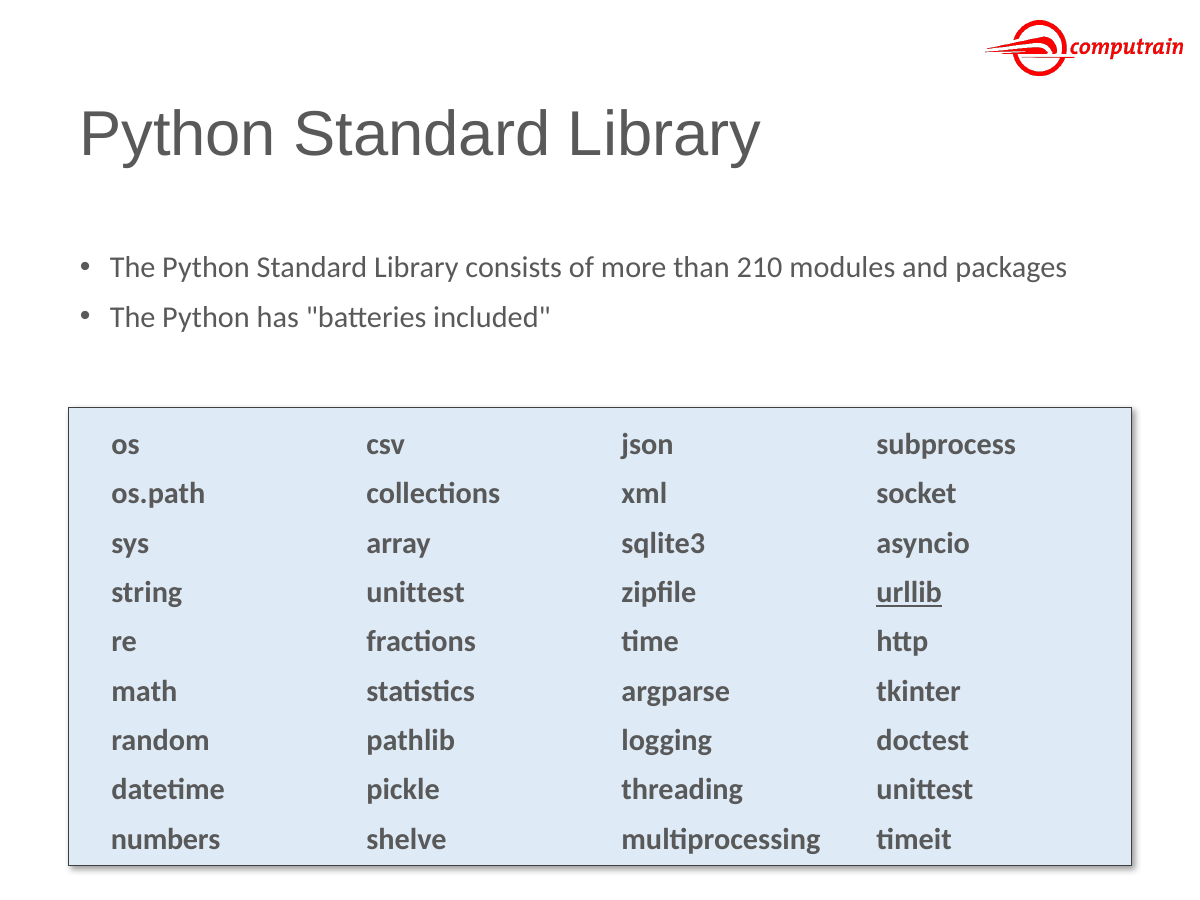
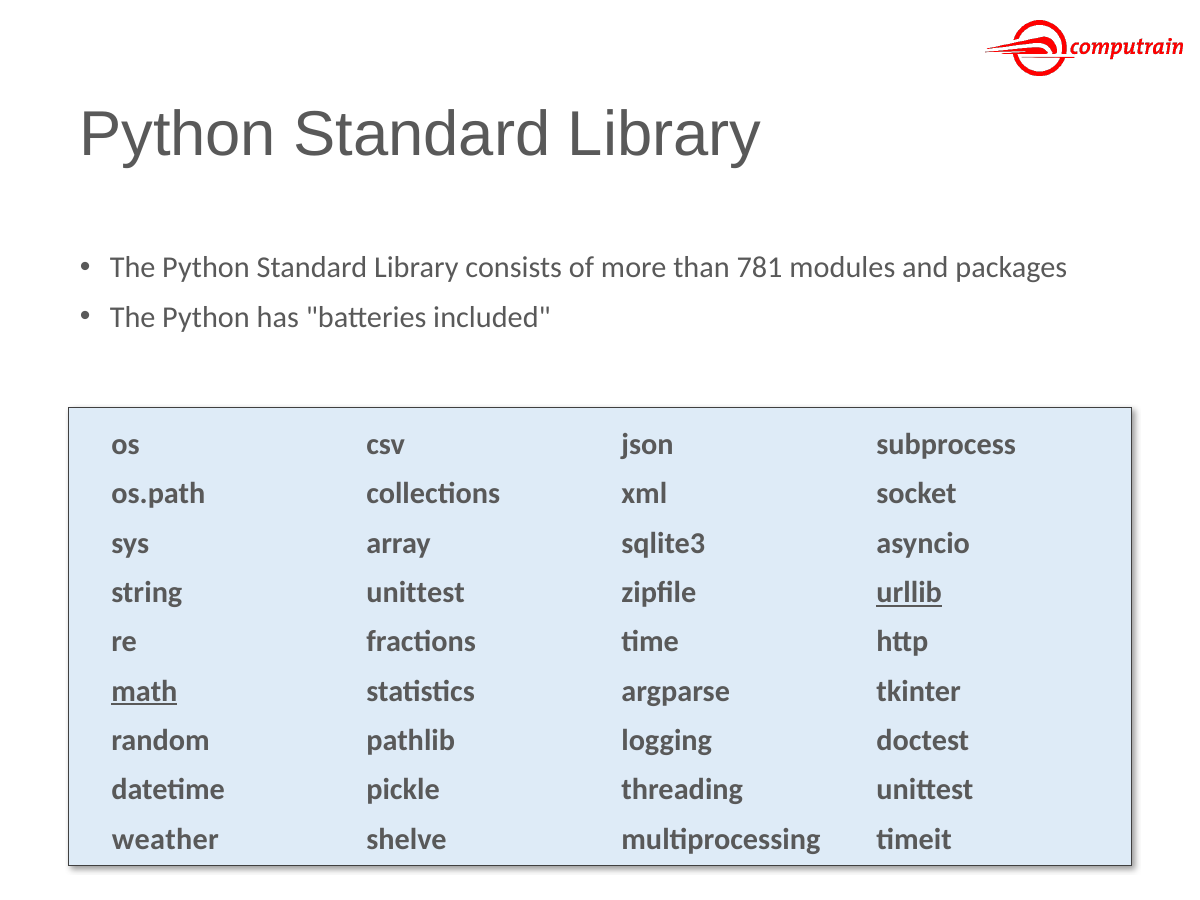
210: 210 -> 781 (760, 268)
math underline: none -> present (144, 691)
numbers: numbers -> weather (165, 839)
